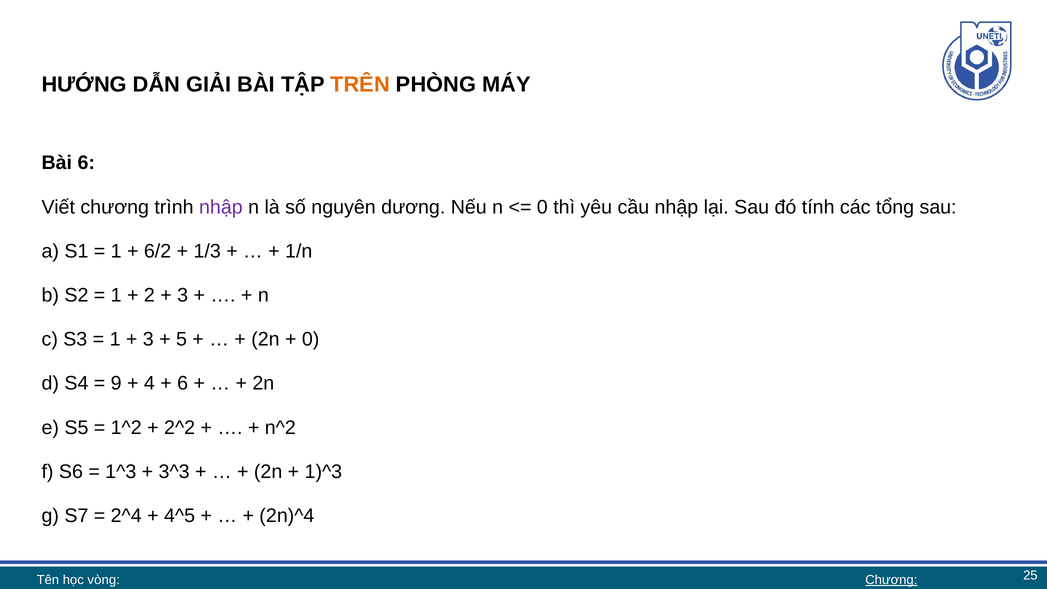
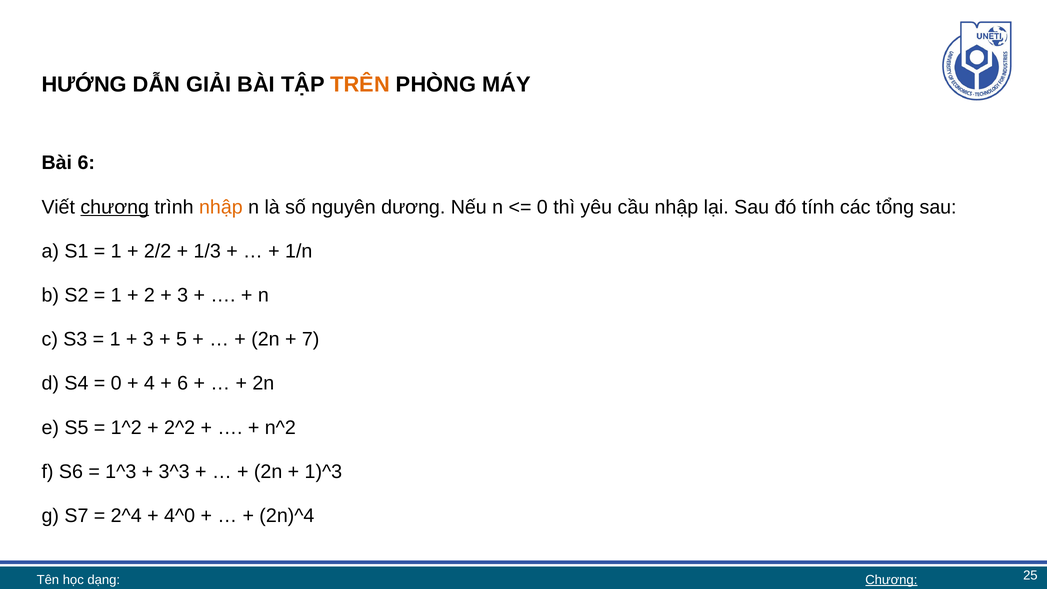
chương underline: none -> present (115, 207)
nhập colour: purple -> orange (221, 207)
6/2: 6/2 -> 2/2 (158, 251)
0: 0 -> 7 (311, 339)
9: 9 -> 0 (116, 383)
4^5: 4^5 -> 4^0 (180, 516)
vòng: vòng -> dạng (104, 580)
